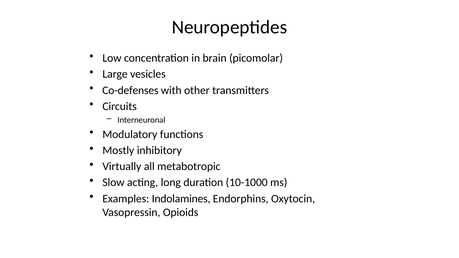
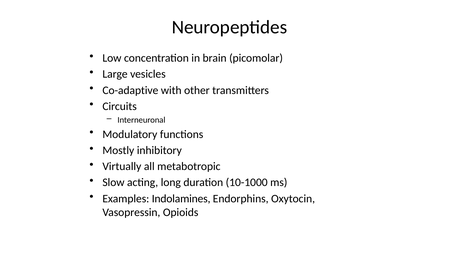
Co-defenses: Co-defenses -> Co-adaptive (130, 90)
